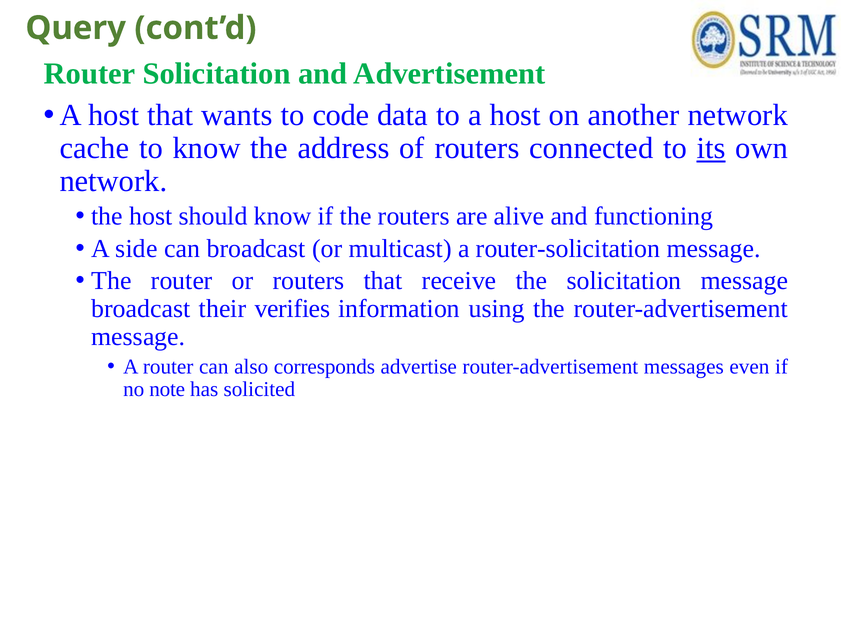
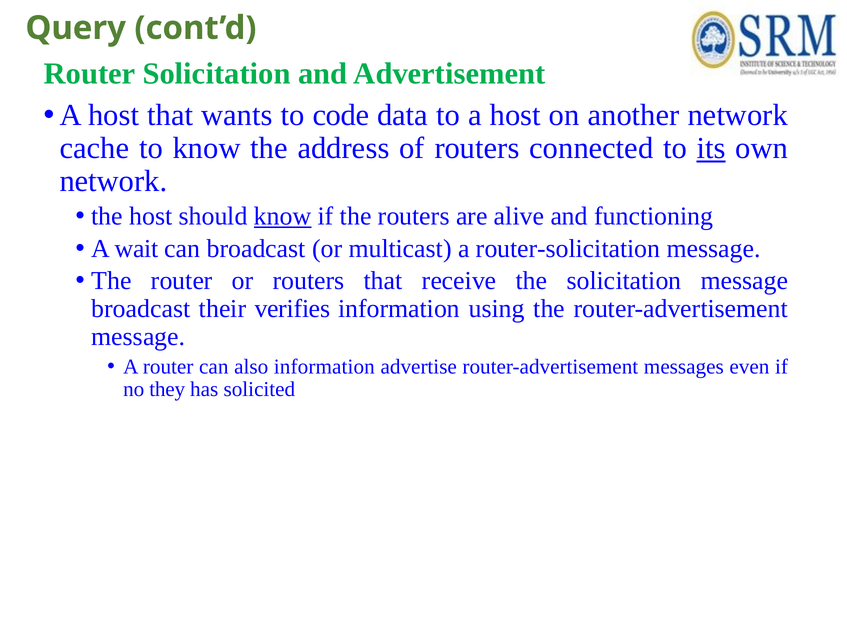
know underline: none -> present (283, 216)
side: side -> wait (137, 249)
also corresponds: corresponds -> information (324, 367)
note: note -> they (167, 390)
